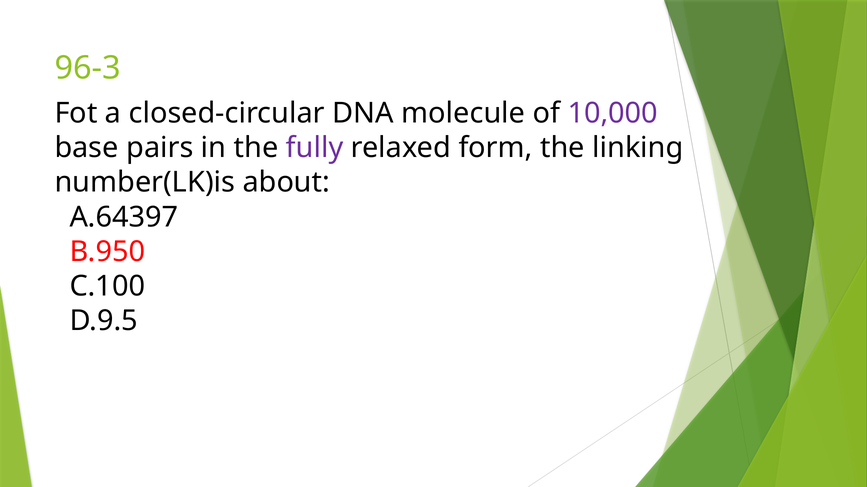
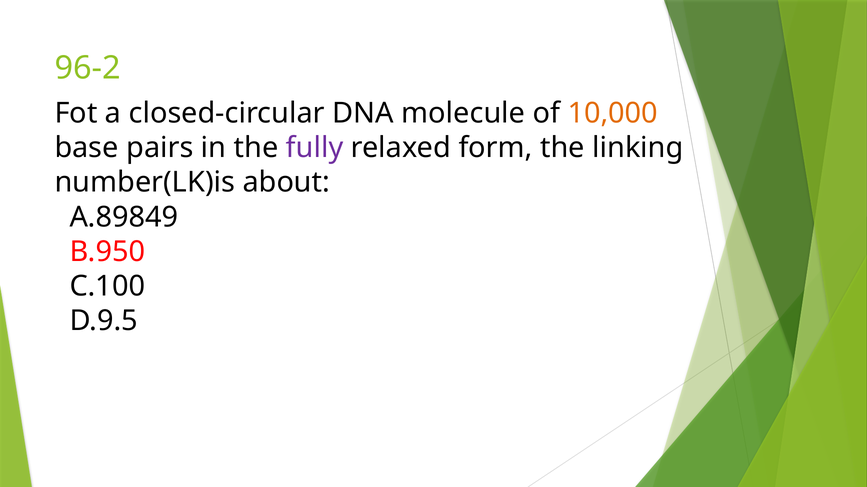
96-3: 96-3 -> 96-2 (88, 68)
10,000 colour: purple -> orange (613, 113)
A.64397: A.64397 -> A.89849 (124, 217)
